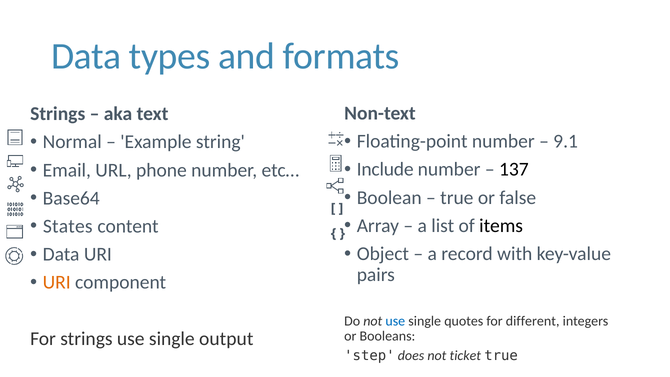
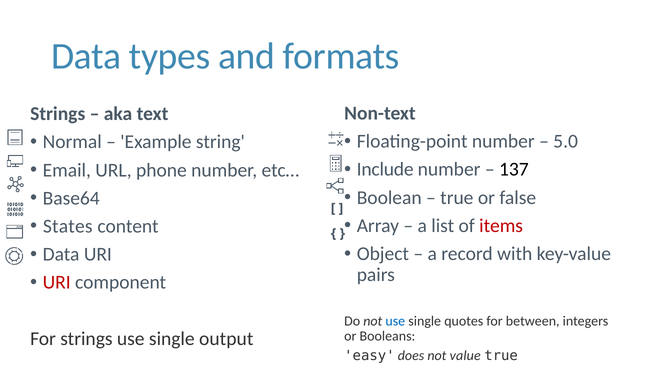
9.1: 9.1 -> 5.0 (566, 141)
items colour: black -> red (501, 226)
URI colour: orange -> red (57, 282)
different: different -> between (533, 321)
step: step -> easy (369, 355)
ticket: ticket -> value (465, 355)
